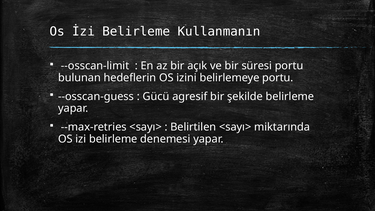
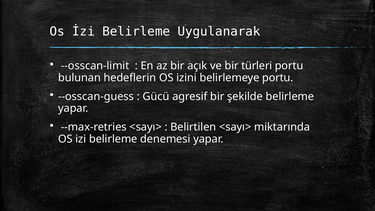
Kullanmanın: Kullanmanın -> Uygulanarak (219, 32)
süresi: süresi -> türleri (257, 66)
